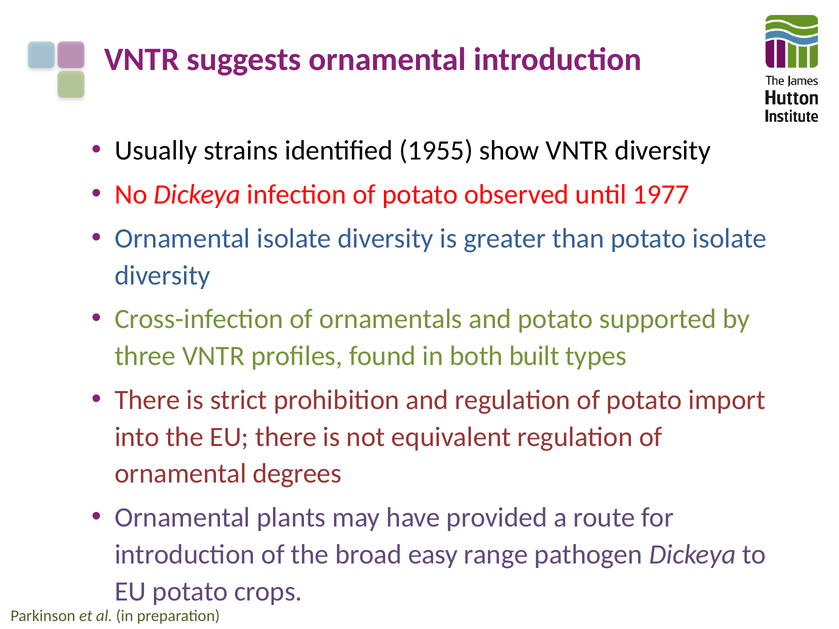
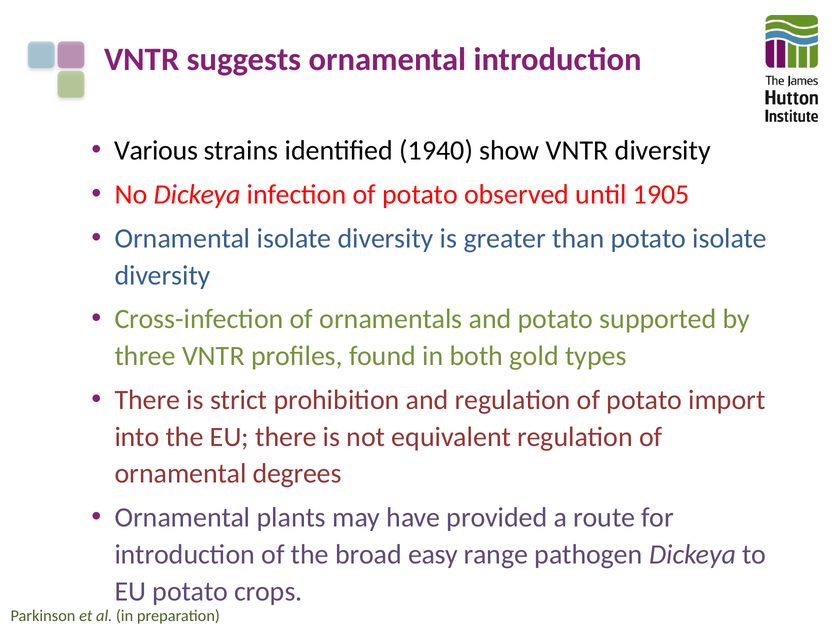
Usually: Usually -> Various (156, 151)
1955: 1955 -> 1940 (436, 151)
1977: 1977 -> 1905 (661, 195)
built: built -> gold (534, 356)
